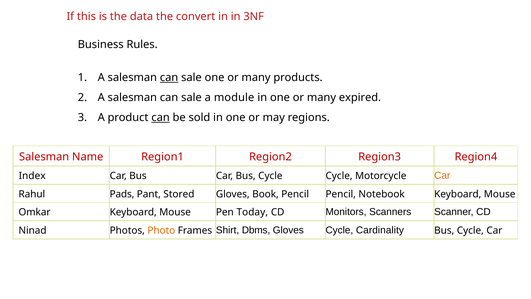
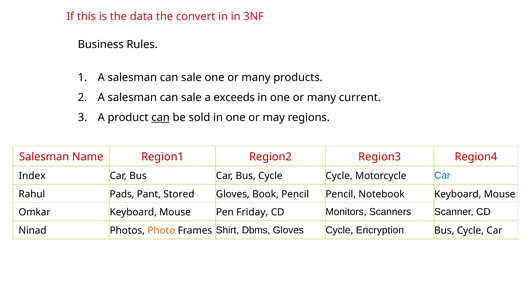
can underline: present -> none (169, 78)
module: module -> exceeds (234, 97)
expired: expired -> current (360, 97)
Car colour: orange -> blue (442, 175)
Today: Today -> Friday (252, 212)
Cardinality: Cardinality -> Encryption (380, 230)
